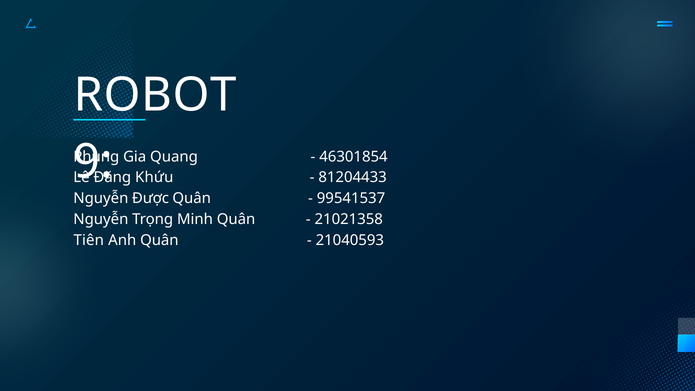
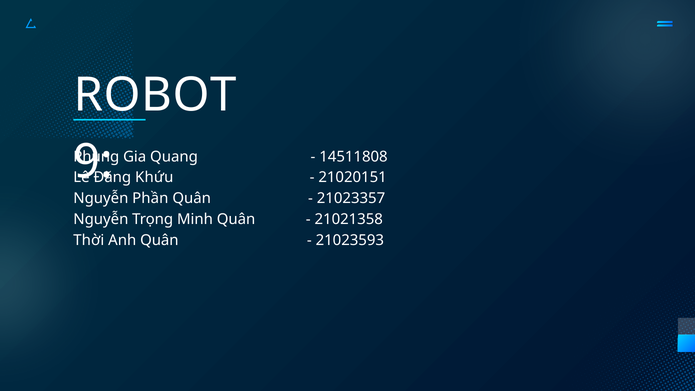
46301854: 46301854 -> 14511808 (353, 157)
81204433: 81204433 -> 21020151 (353, 178)
Được: Được -> Phần (150, 198)
99541537: 99541537 -> 21023357 (351, 198)
Tiên: Tiên -> Thời (89, 240)
21040593: 21040593 -> 21023593 (350, 240)
